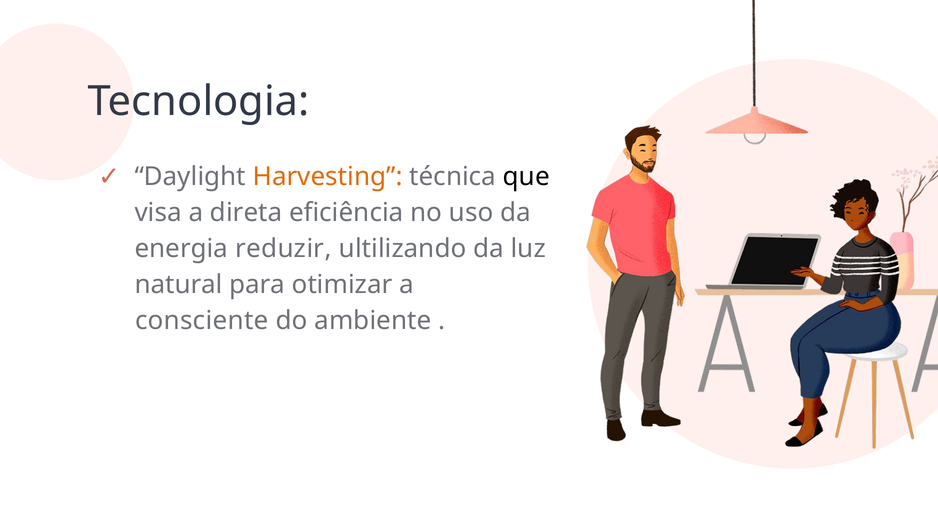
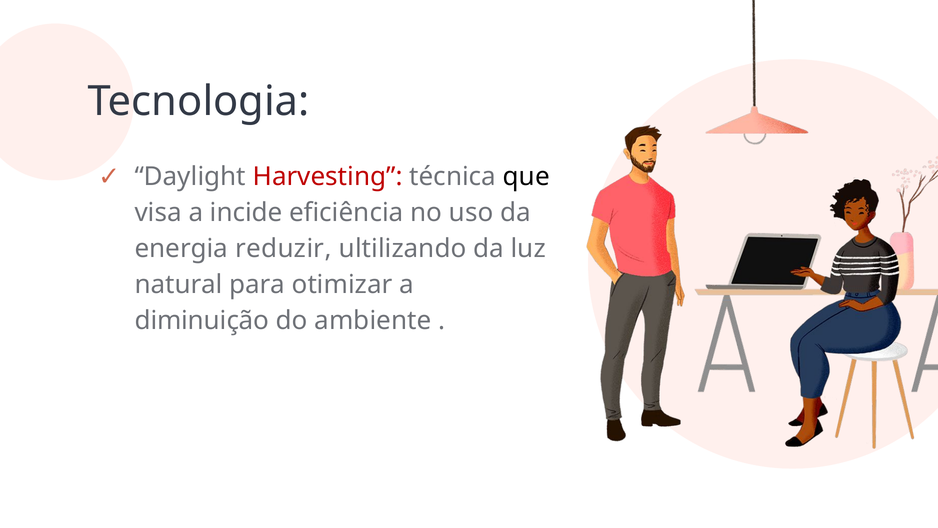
Harvesting colour: orange -> red (328, 177)
direta: direta -> incide (246, 213)
consciente: consciente -> diminuição (202, 321)
